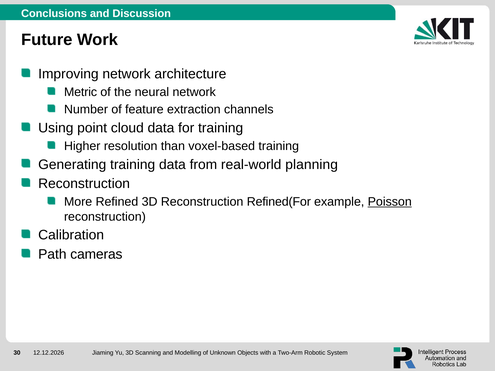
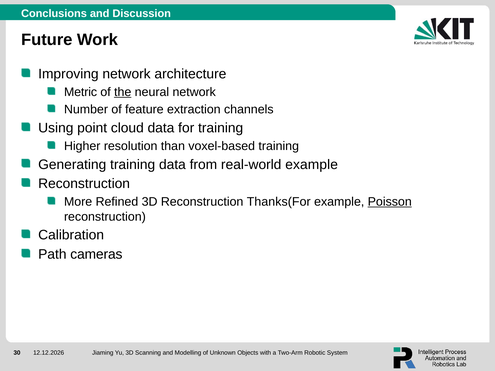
the underline: none -> present (123, 92)
real-world planning: planning -> example (312, 165)
Refined(For: Refined(For -> Thanks(For (279, 202)
